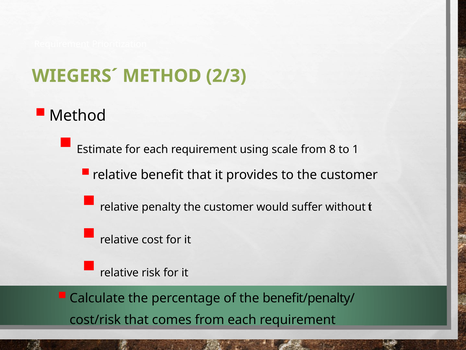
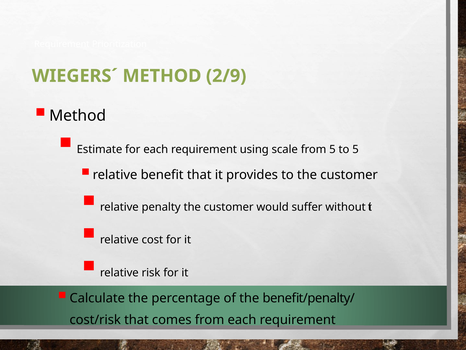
2/3: 2/3 -> 2/9 (226, 76)
from 8: 8 -> 5 (332, 149)
to 1: 1 -> 5 (355, 149)
